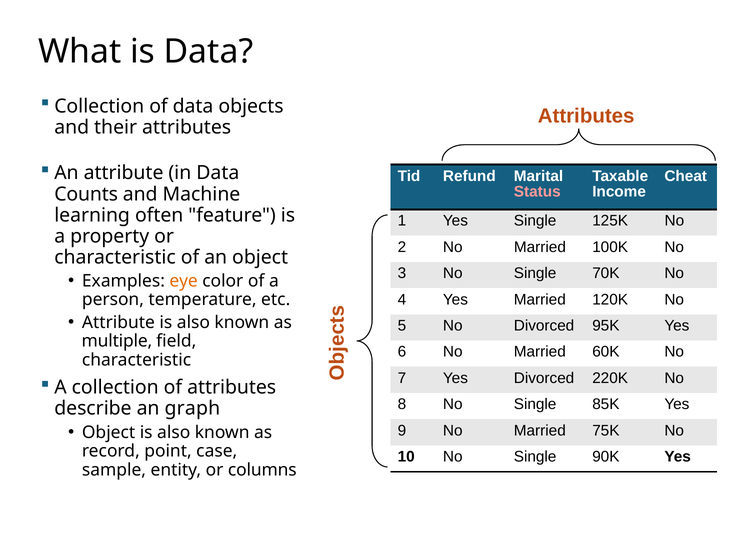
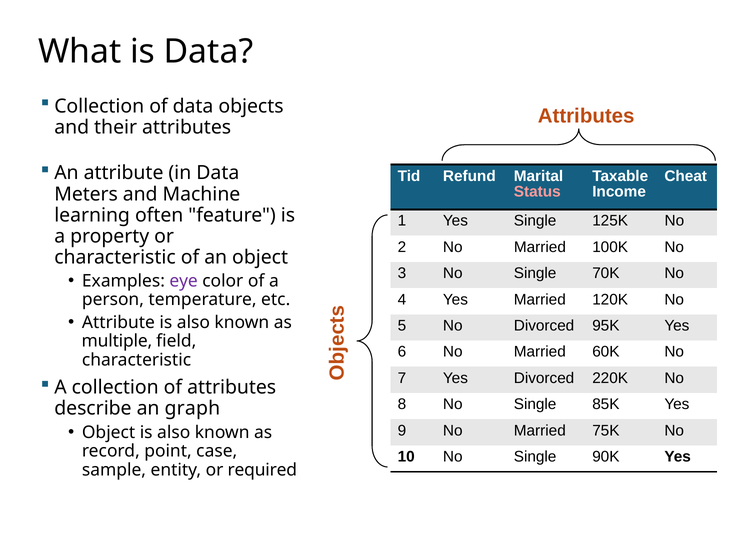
Counts: Counts -> Meters (86, 194)
eye colour: orange -> purple (184, 281)
columns: columns -> required (262, 470)
